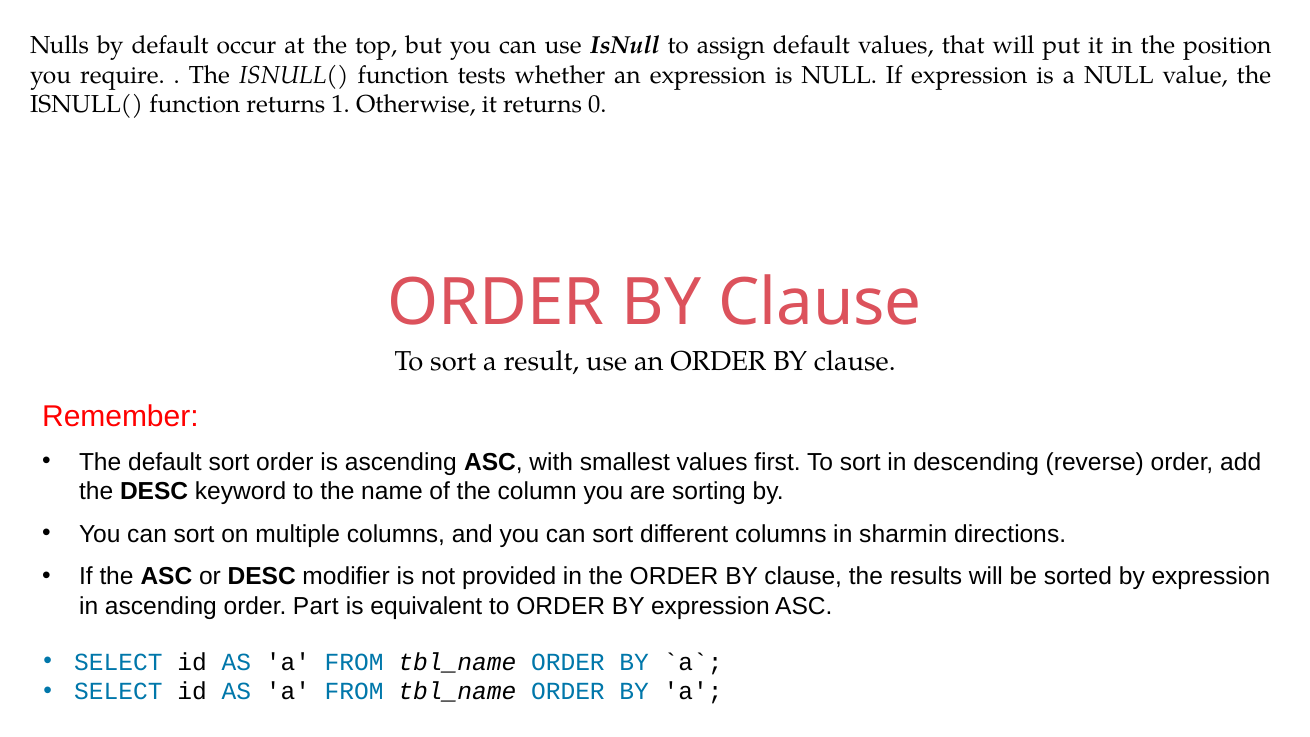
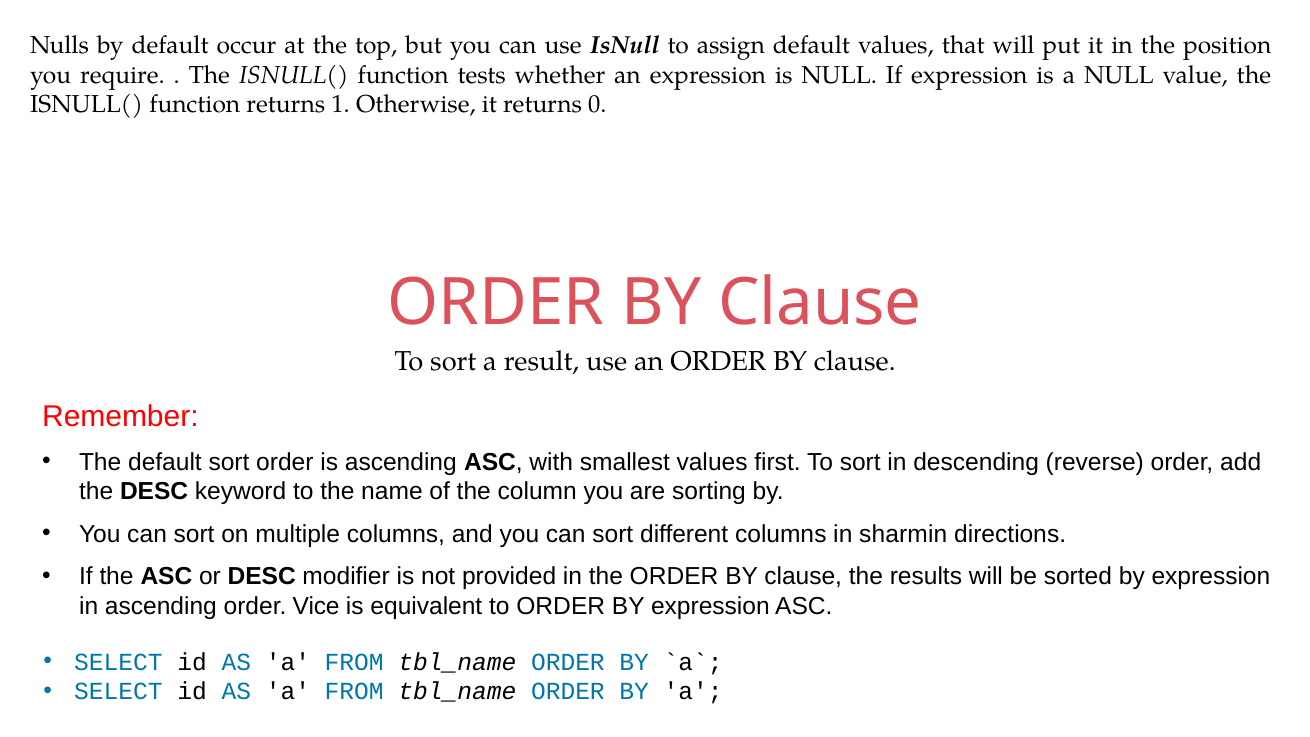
Part: Part -> Vice (316, 606)
